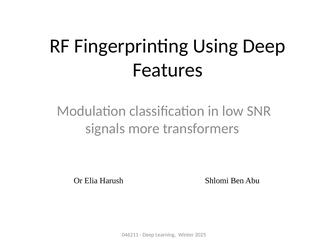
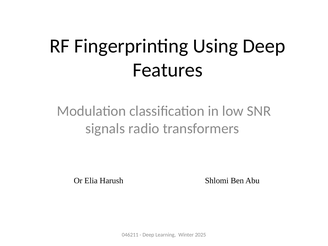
more: more -> radio (144, 129)
